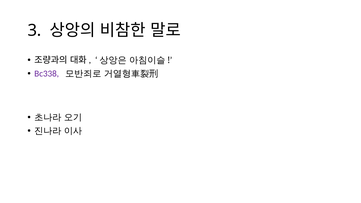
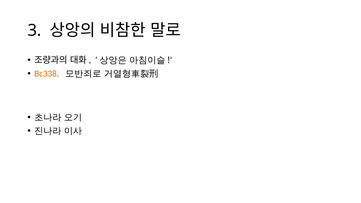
Bc338 colour: purple -> orange (47, 74)
